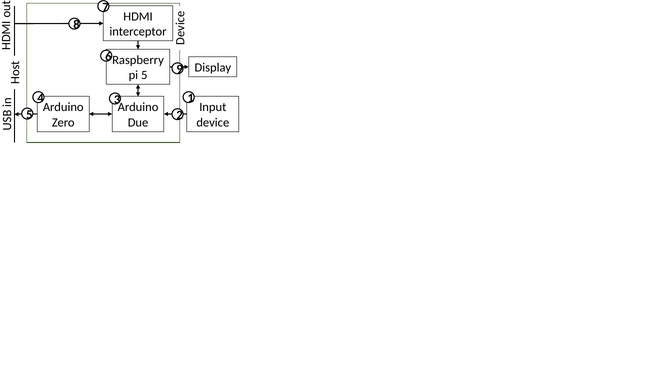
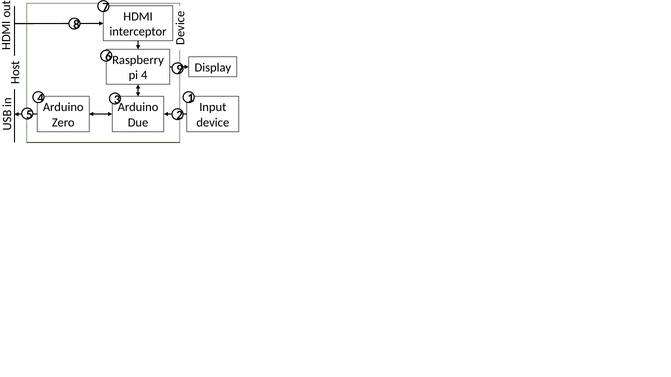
pi 5: 5 -> 4 (144, 75)
